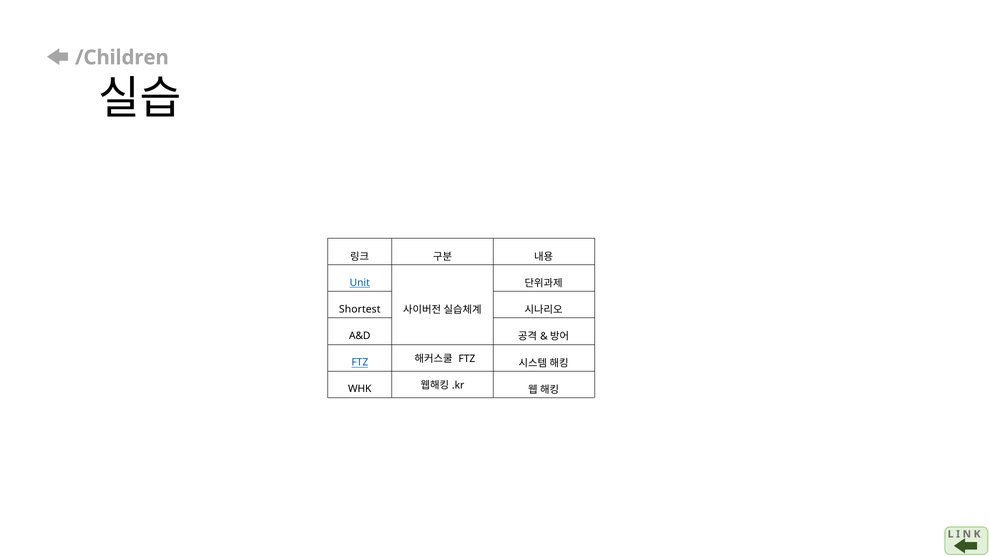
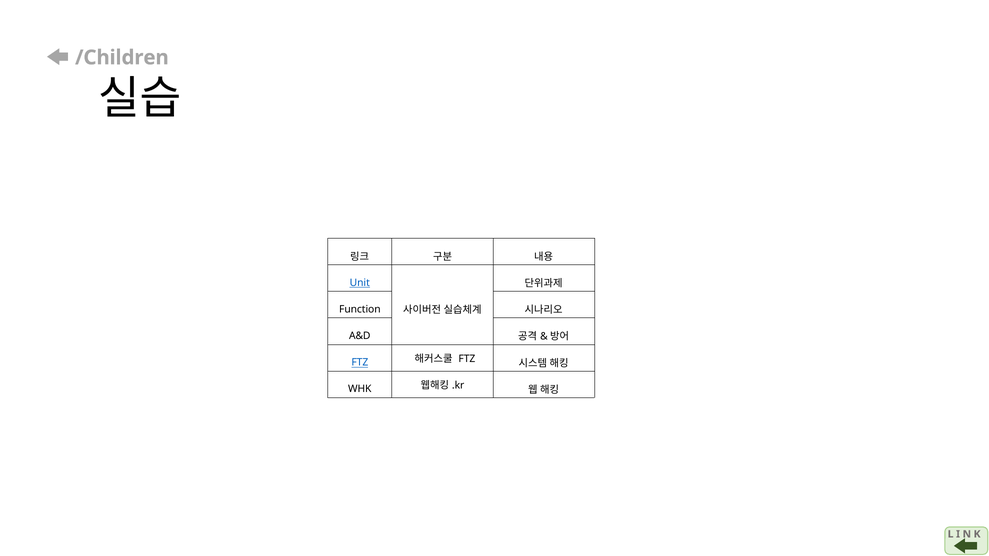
Shortest: Shortest -> Function (360, 310)
